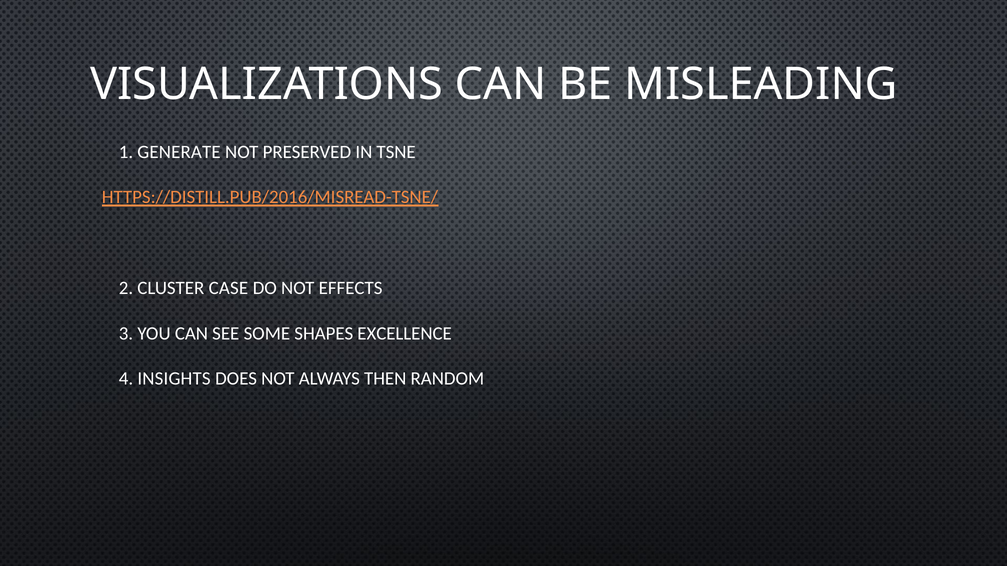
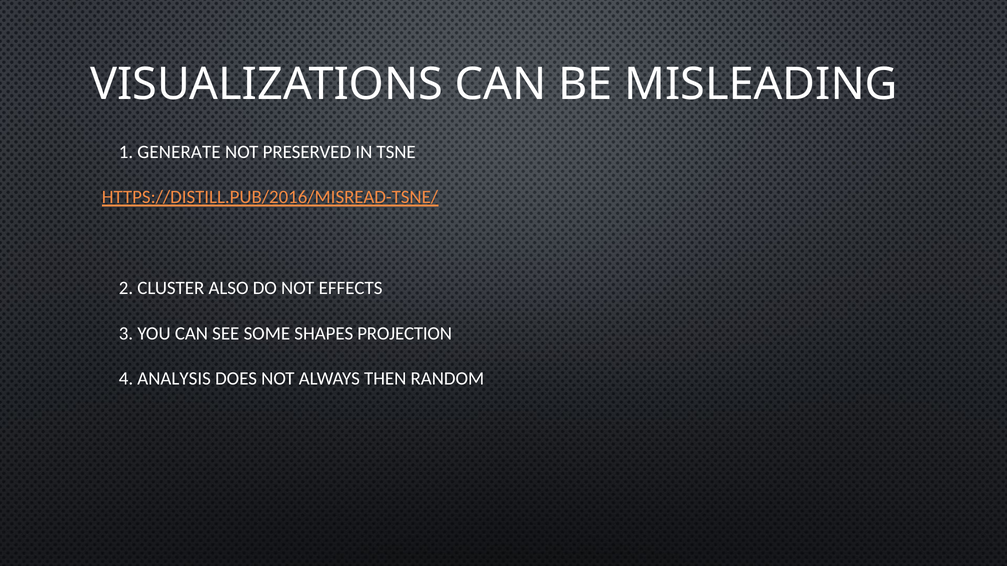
CASE: CASE -> ALSO (229, 288)
EXCELLENCE: EXCELLENCE -> PROJECTION (405, 334)
INSIGHTS: INSIGHTS -> ANALYSIS (174, 379)
